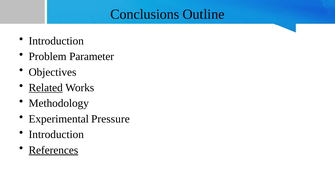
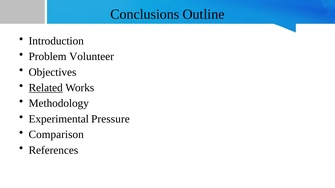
Parameter: Parameter -> Volunteer (92, 57)
Introduction: Introduction -> Comparison (56, 135)
References underline: present -> none (53, 150)
